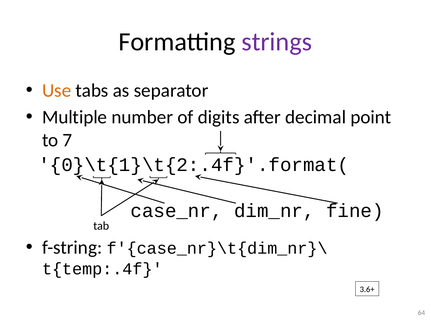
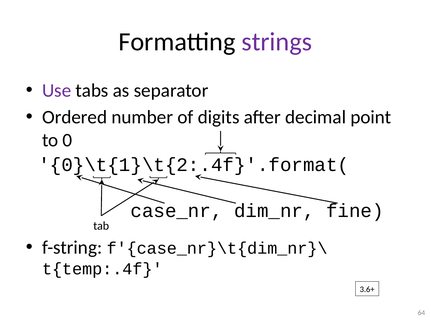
Use colour: orange -> purple (57, 90)
Multiple: Multiple -> Ordered (75, 117)
7: 7 -> 0 (67, 140)
